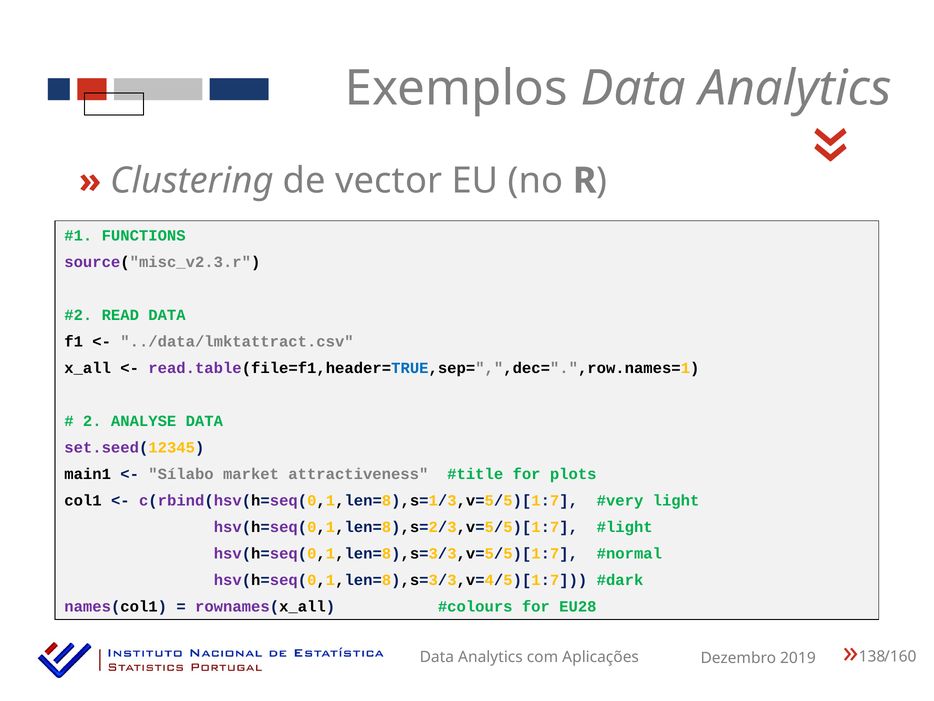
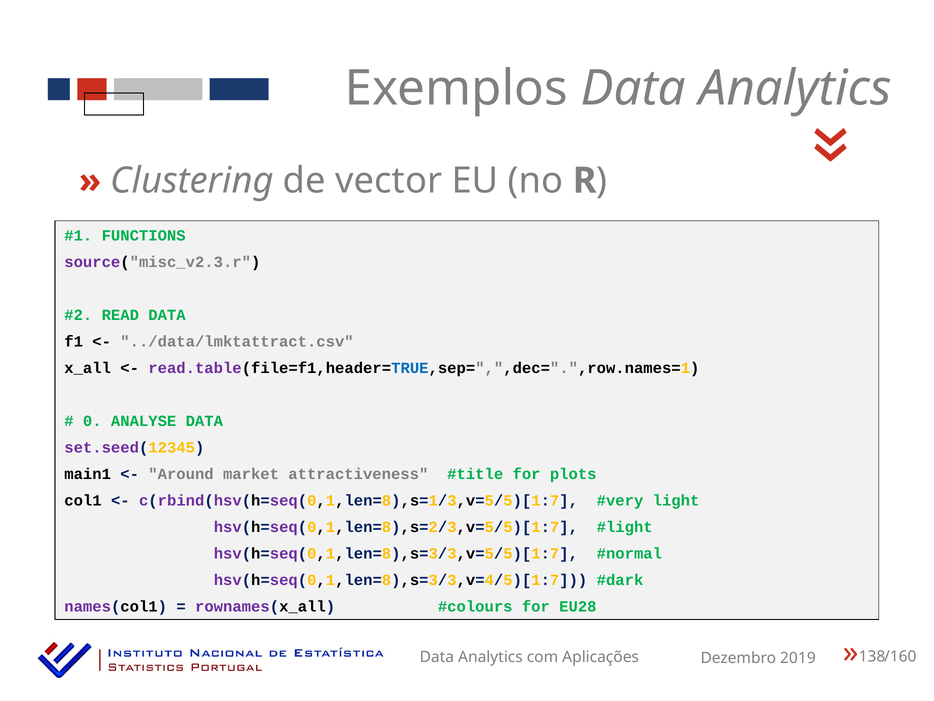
2: 2 -> 0 (92, 421)
Sílabo: Sílabo -> Around (181, 474)
